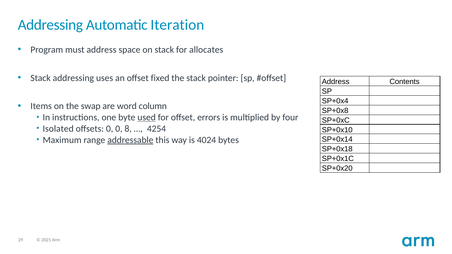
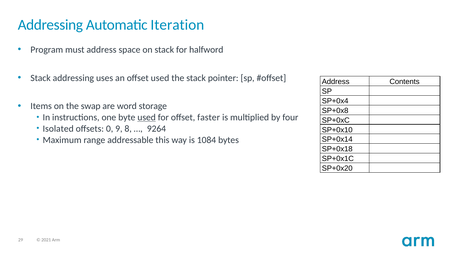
allocates: allocates -> halfword (206, 50)
offset fixed: fixed -> used (160, 78)
column: column -> storage (153, 106)
errors: errors -> faster (209, 118)
0 0: 0 -> 9 (119, 129)
4254: 4254 -> 9264 (156, 129)
addressable underline: present -> none (130, 140)
4024: 4024 -> 1084 (207, 140)
